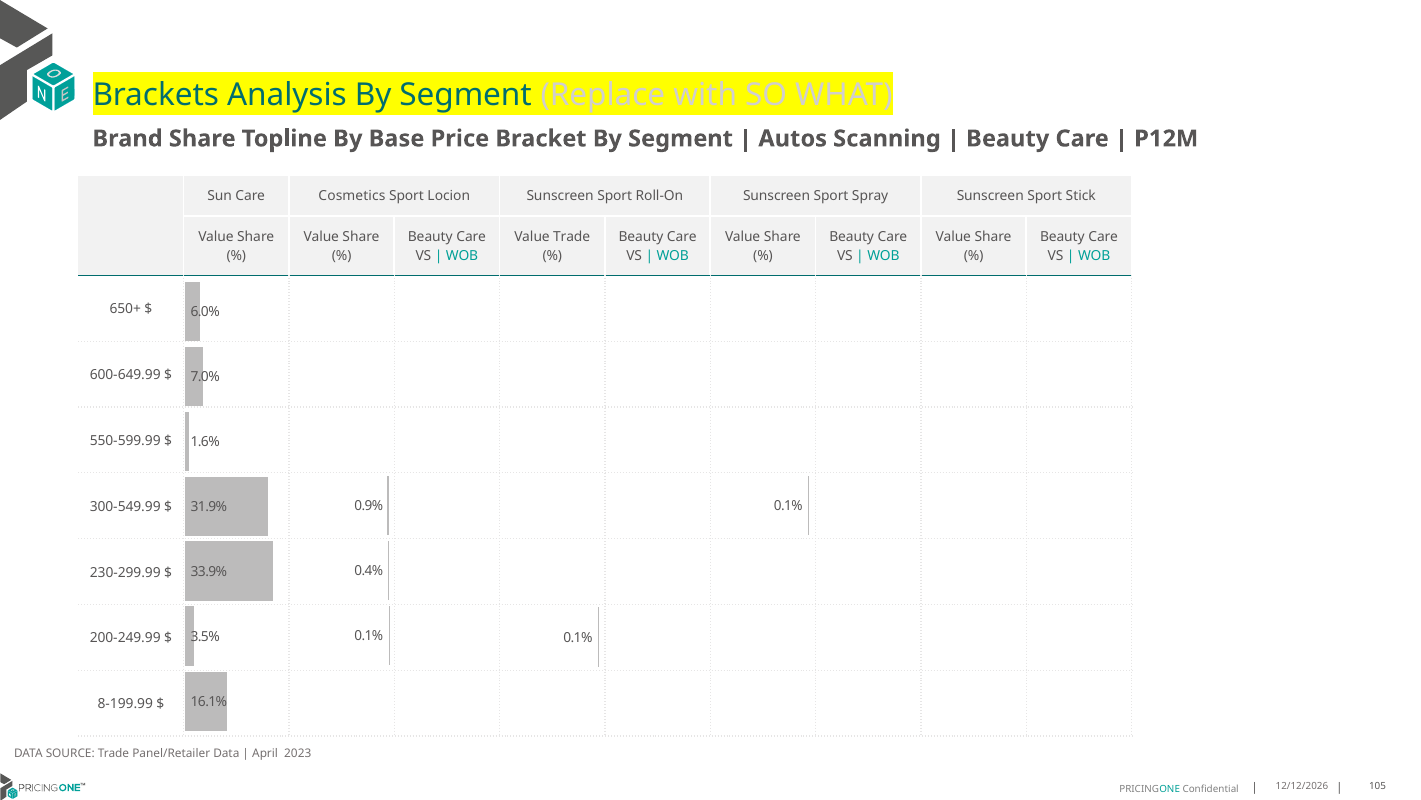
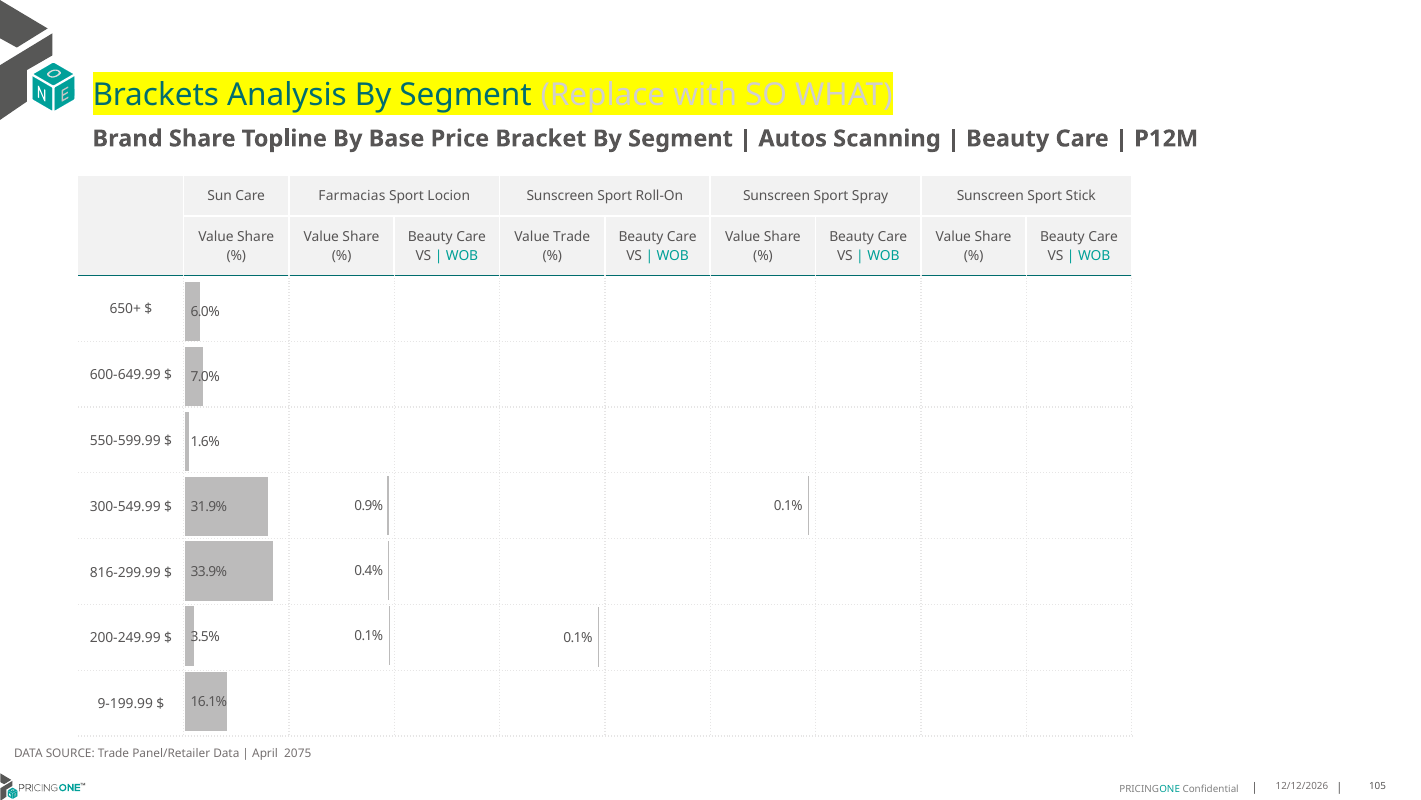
Cosmetics: Cosmetics -> Farmacias (352, 196)
230-299.99: 230-299.99 -> 816-299.99 (125, 572)
8-199.99: 8-199.99 -> 9-199.99 (125, 704)
2023: 2023 -> 2075 (298, 753)
